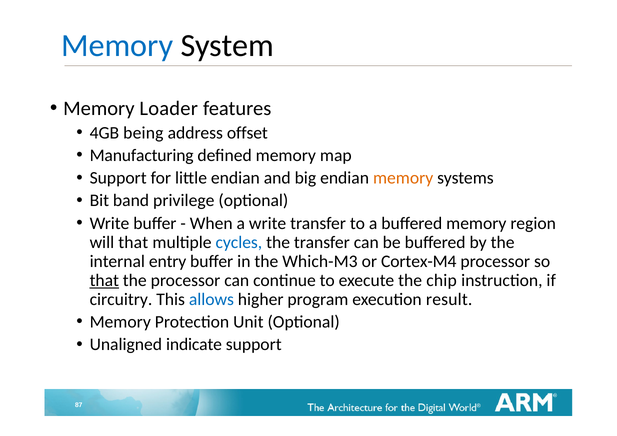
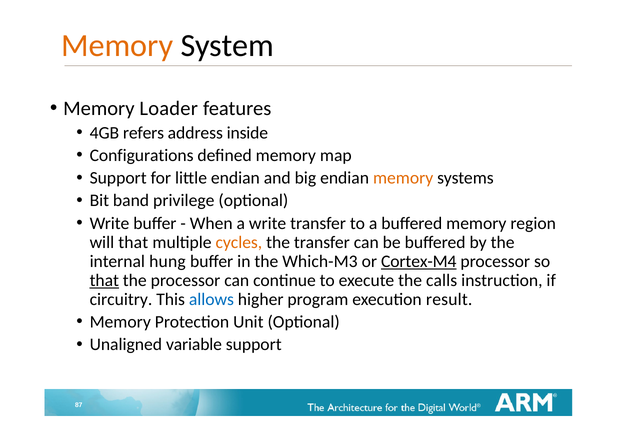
Memory colour: blue -> orange (117, 46)
being: being -> refers (144, 133)
offset: offset -> inside (247, 133)
Manufacturing: Manufacturing -> Configurations (142, 155)
cycles colour: blue -> orange (239, 242)
entry: entry -> hung (167, 261)
Cortex-M4 underline: none -> present (419, 261)
chip: chip -> calls (442, 280)
indicate: indicate -> variable (194, 345)
